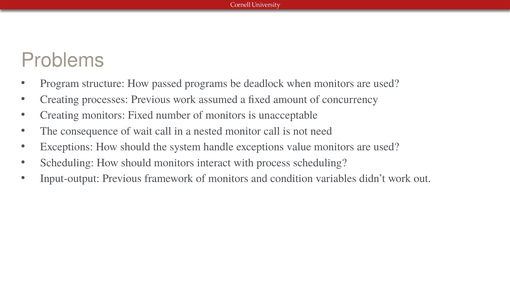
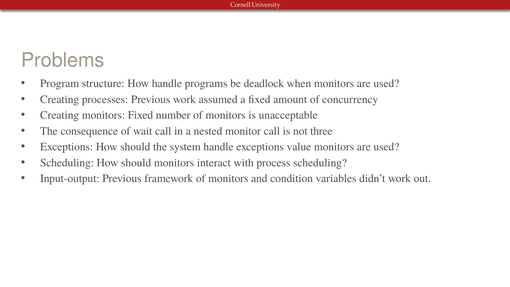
How passed: passed -> handle (167, 83)
need: need -> three (321, 131)
